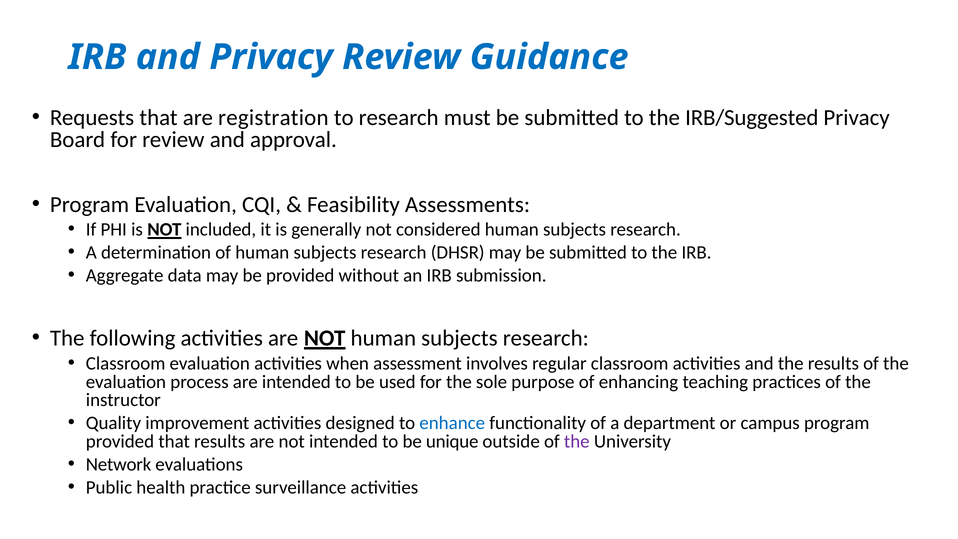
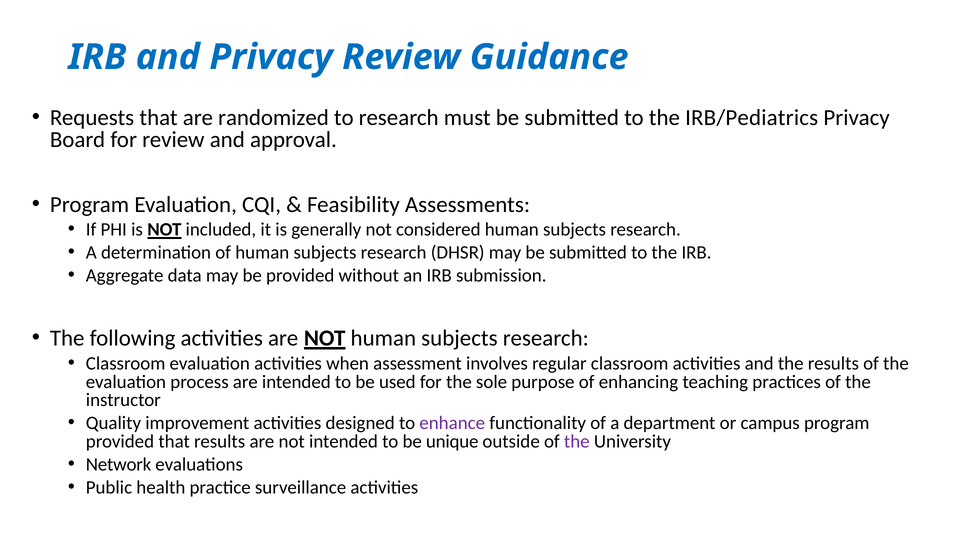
registration: registration -> randomized (273, 117)
IRB/Suggested: IRB/Suggested -> IRB/Pediatrics (752, 117)
enhance colour: blue -> purple (452, 423)
